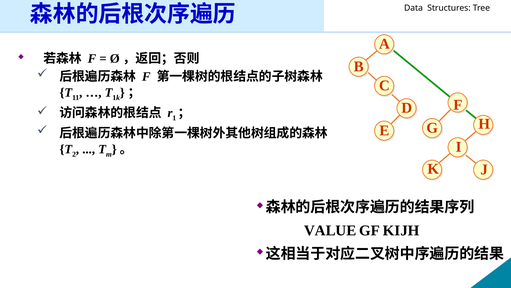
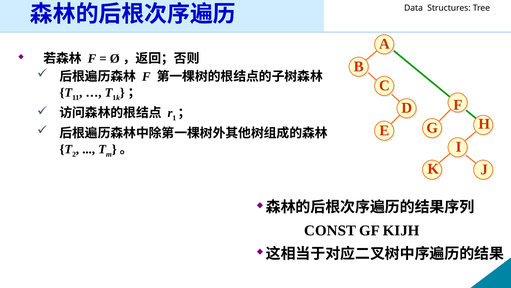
VALUE: VALUE -> CONST (330, 230)
